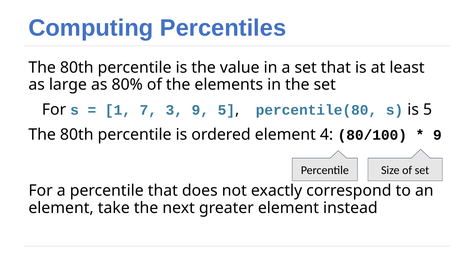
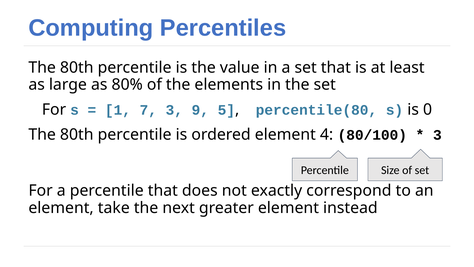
is 5: 5 -> 0 (428, 110)
9: 9 -> 3 (437, 135)
